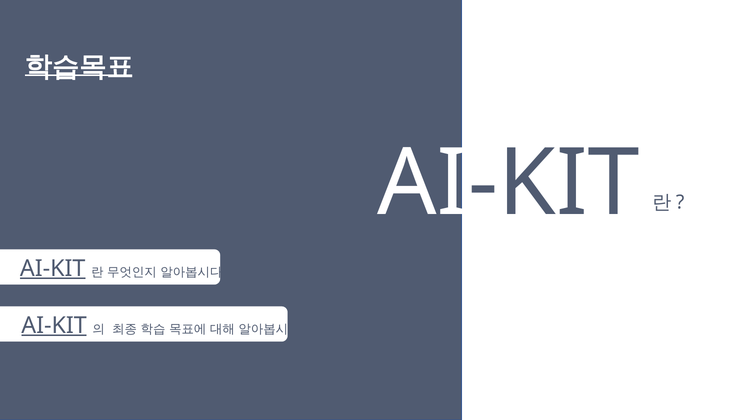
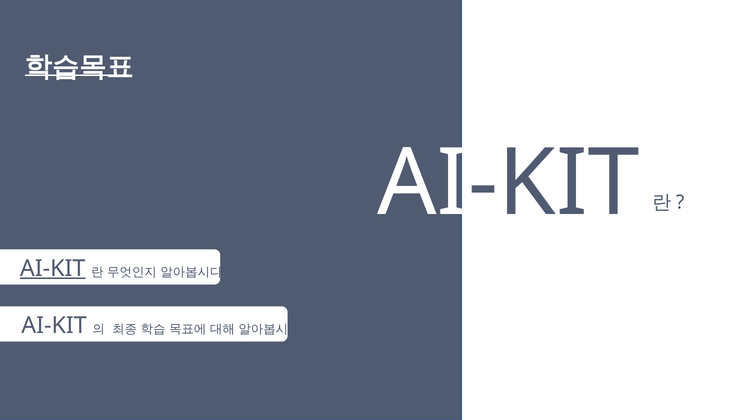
AI-KIT underline: present -> none (54, 325)
